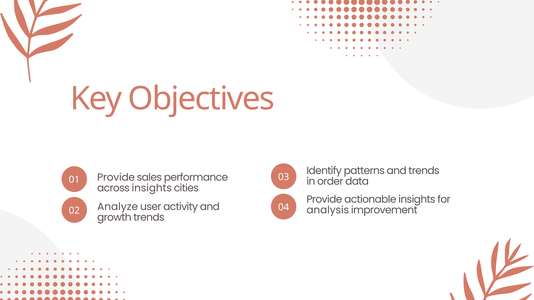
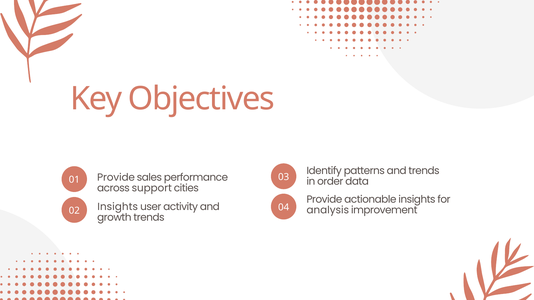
across insights: insights -> support (152, 188)
Analyze: Analyze -> Insights (118, 207)
